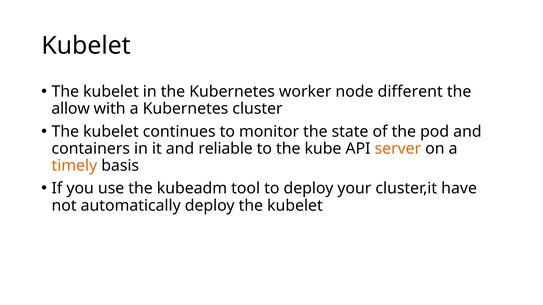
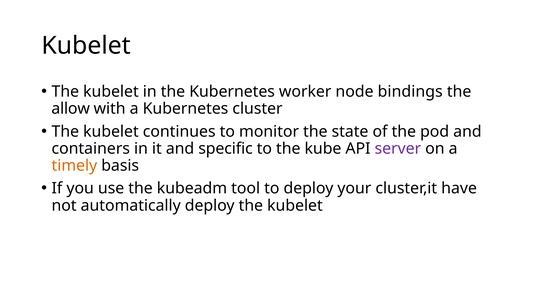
different: different -> bindings (410, 92)
reliable: reliable -> specific (226, 149)
server colour: orange -> purple (398, 149)
